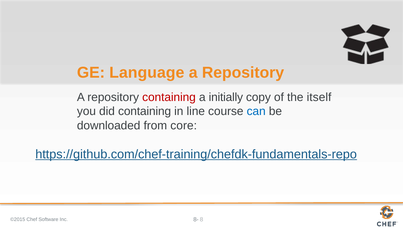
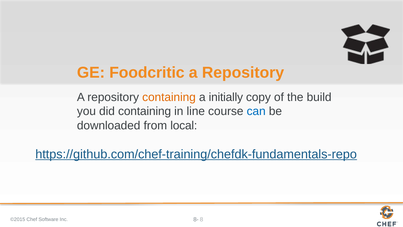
Language: Language -> Foodcritic (147, 73)
containing colour: red -> orange (169, 97)
itself: itself -> build (319, 97)
core: core -> local (184, 125)
